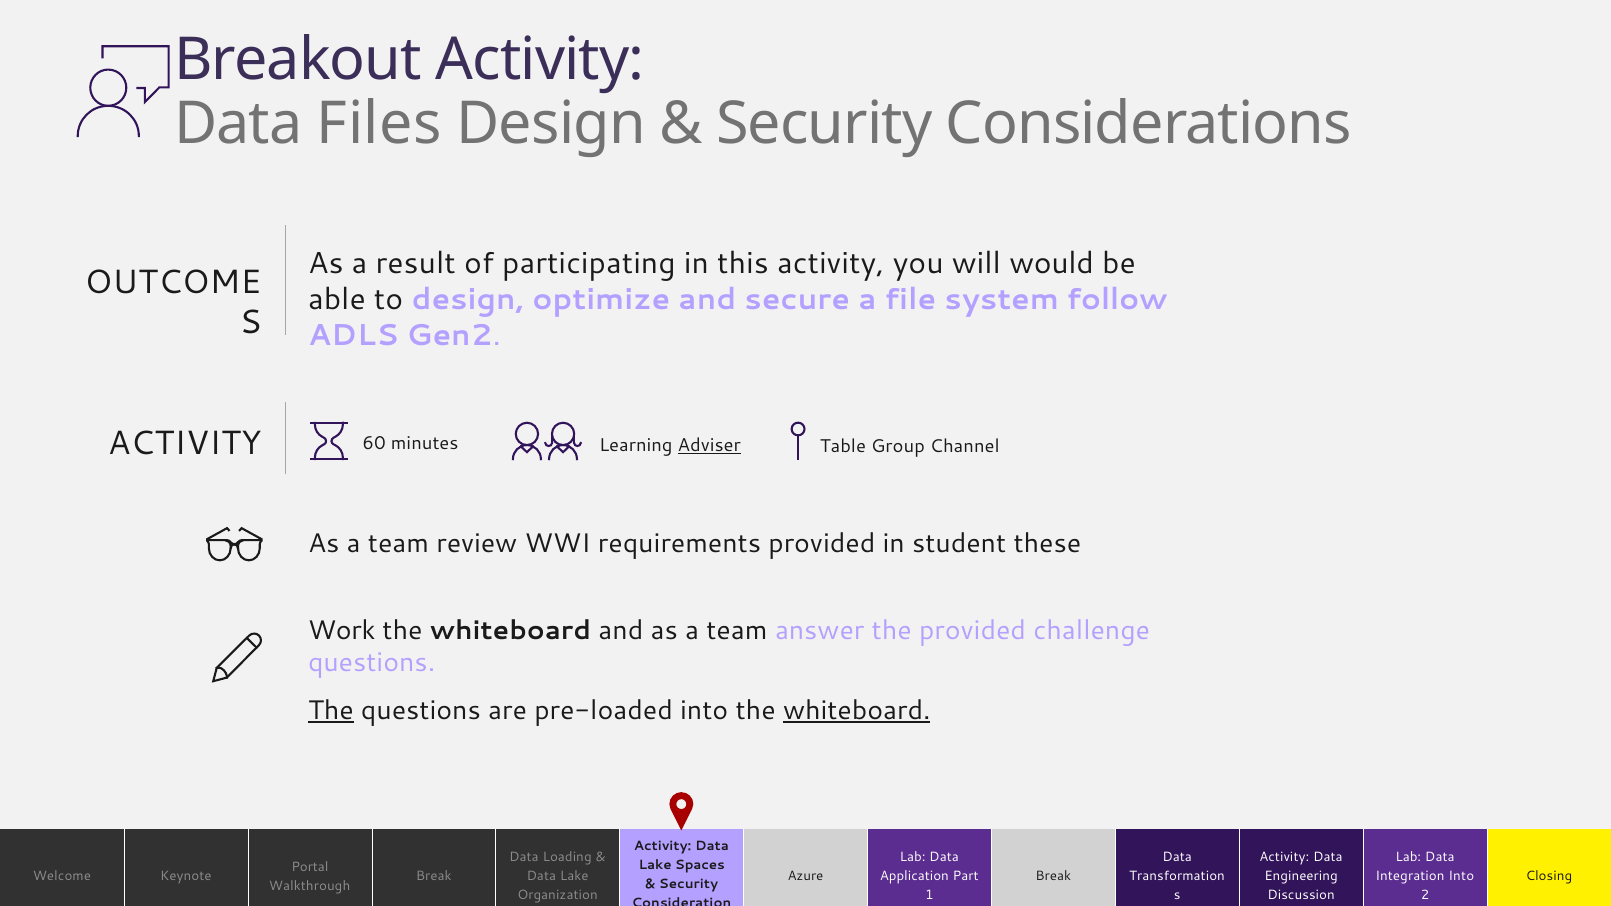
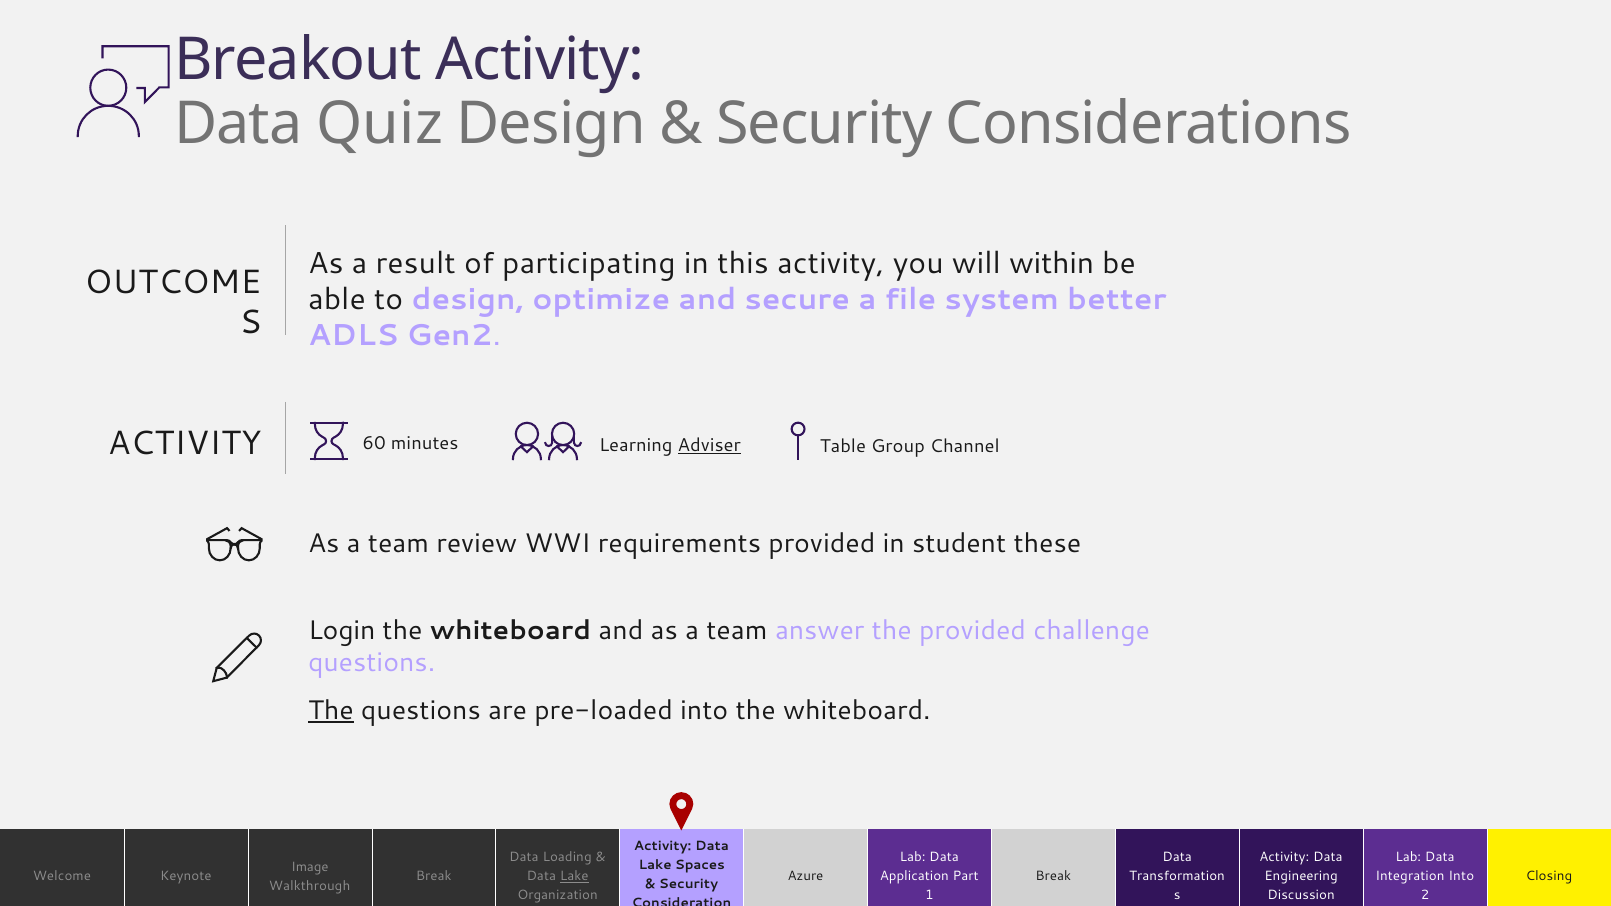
Files: Files -> Quiz (380, 124)
would: would -> within (1052, 263)
follow: follow -> better (1117, 300)
Work: Work -> Login (342, 630)
whiteboard underline: present -> none (857, 711)
Portal: Portal -> Image (310, 867)
Lake underline: none -> present (574, 877)
